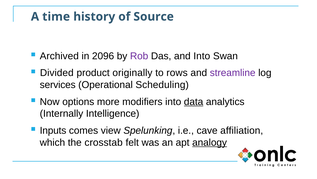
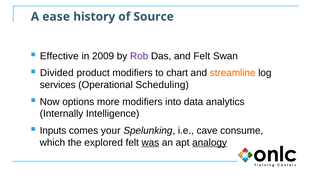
time: time -> ease (56, 17)
Archived: Archived -> Effective (59, 56)
2096: 2096 -> 2009 (103, 56)
and Into: Into -> Felt (202, 56)
product originally: originally -> modifiers (132, 73)
rows: rows -> chart (177, 73)
streamline colour: purple -> orange (233, 73)
data underline: present -> none (194, 101)
view: view -> your (111, 130)
affiliation: affiliation -> consume (242, 130)
crosstab: crosstab -> explored (104, 142)
was underline: none -> present (150, 142)
